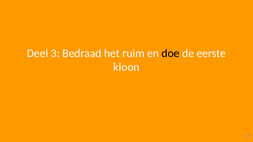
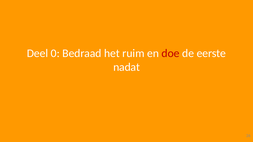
3: 3 -> 0 (55, 53)
doe colour: black -> red (171, 53)
kloon: kloon -> nadat (127, 67)
